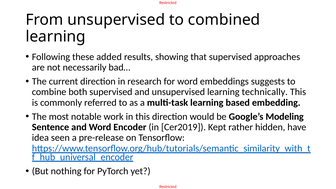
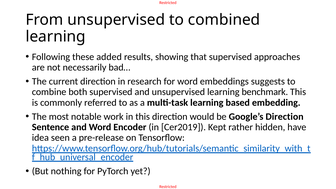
technically: technically -> benchmark (265, 92)
Google’s Modeling: Modeling -> Direction (285, 117)
